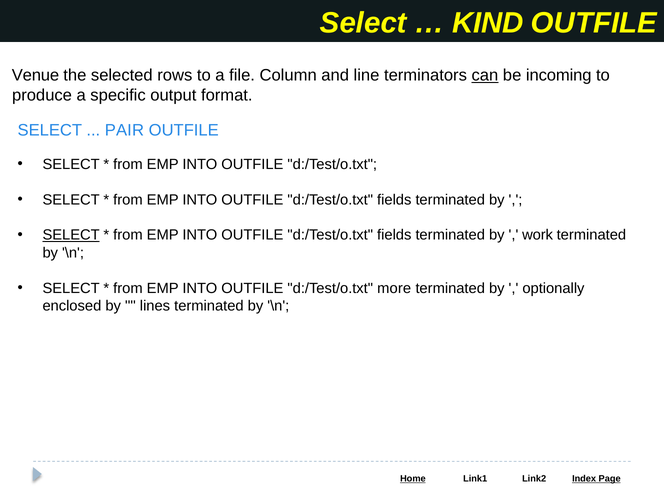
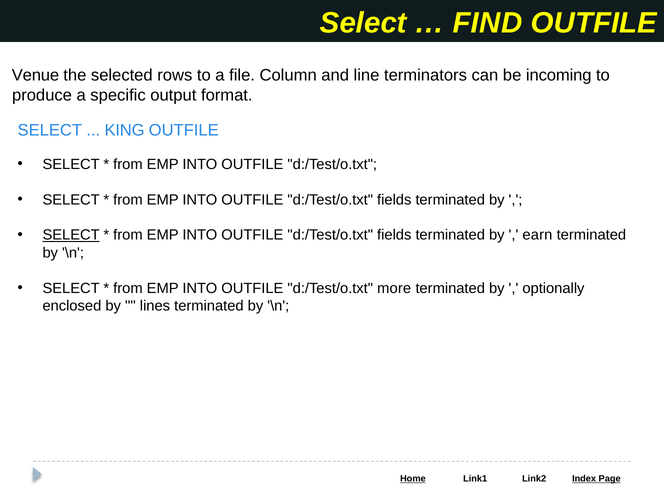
KIND: KIND -> FIND (488, 23)
can underline: present -> none (485, 75)
PAIR: PAIR -> KING (125, 130)
work: work -> earn (537, 235)
